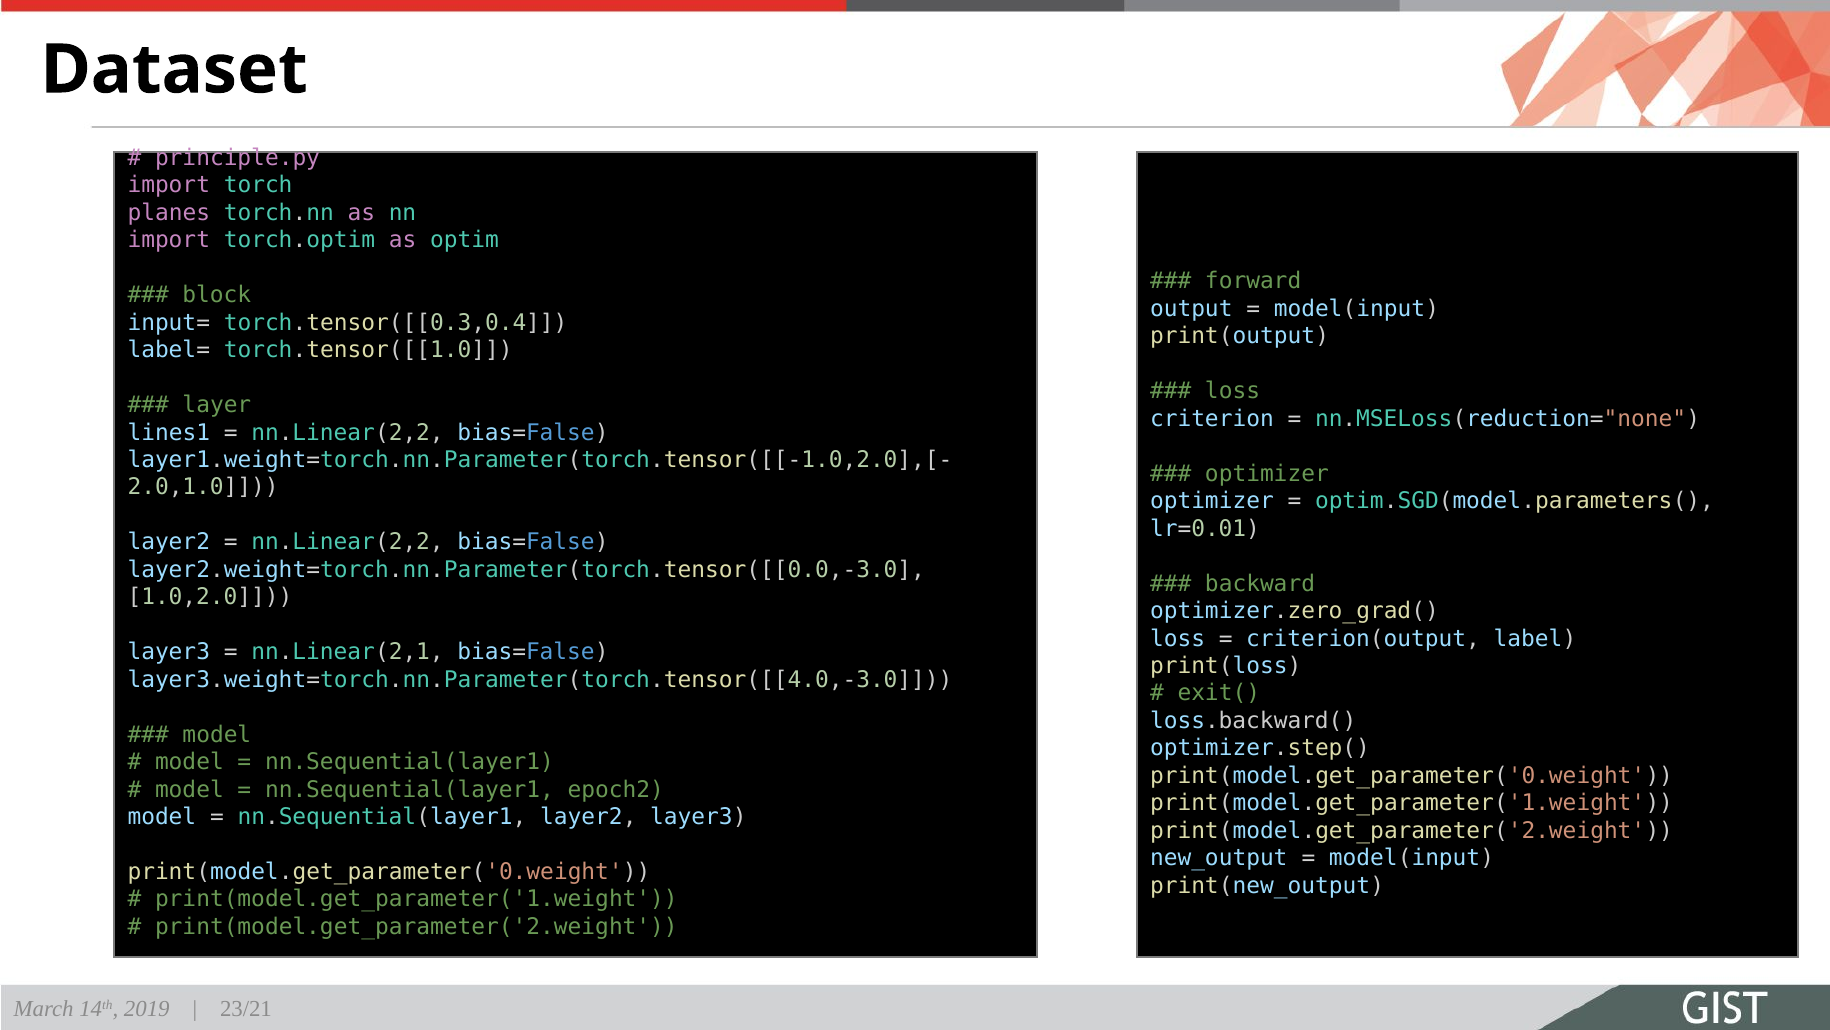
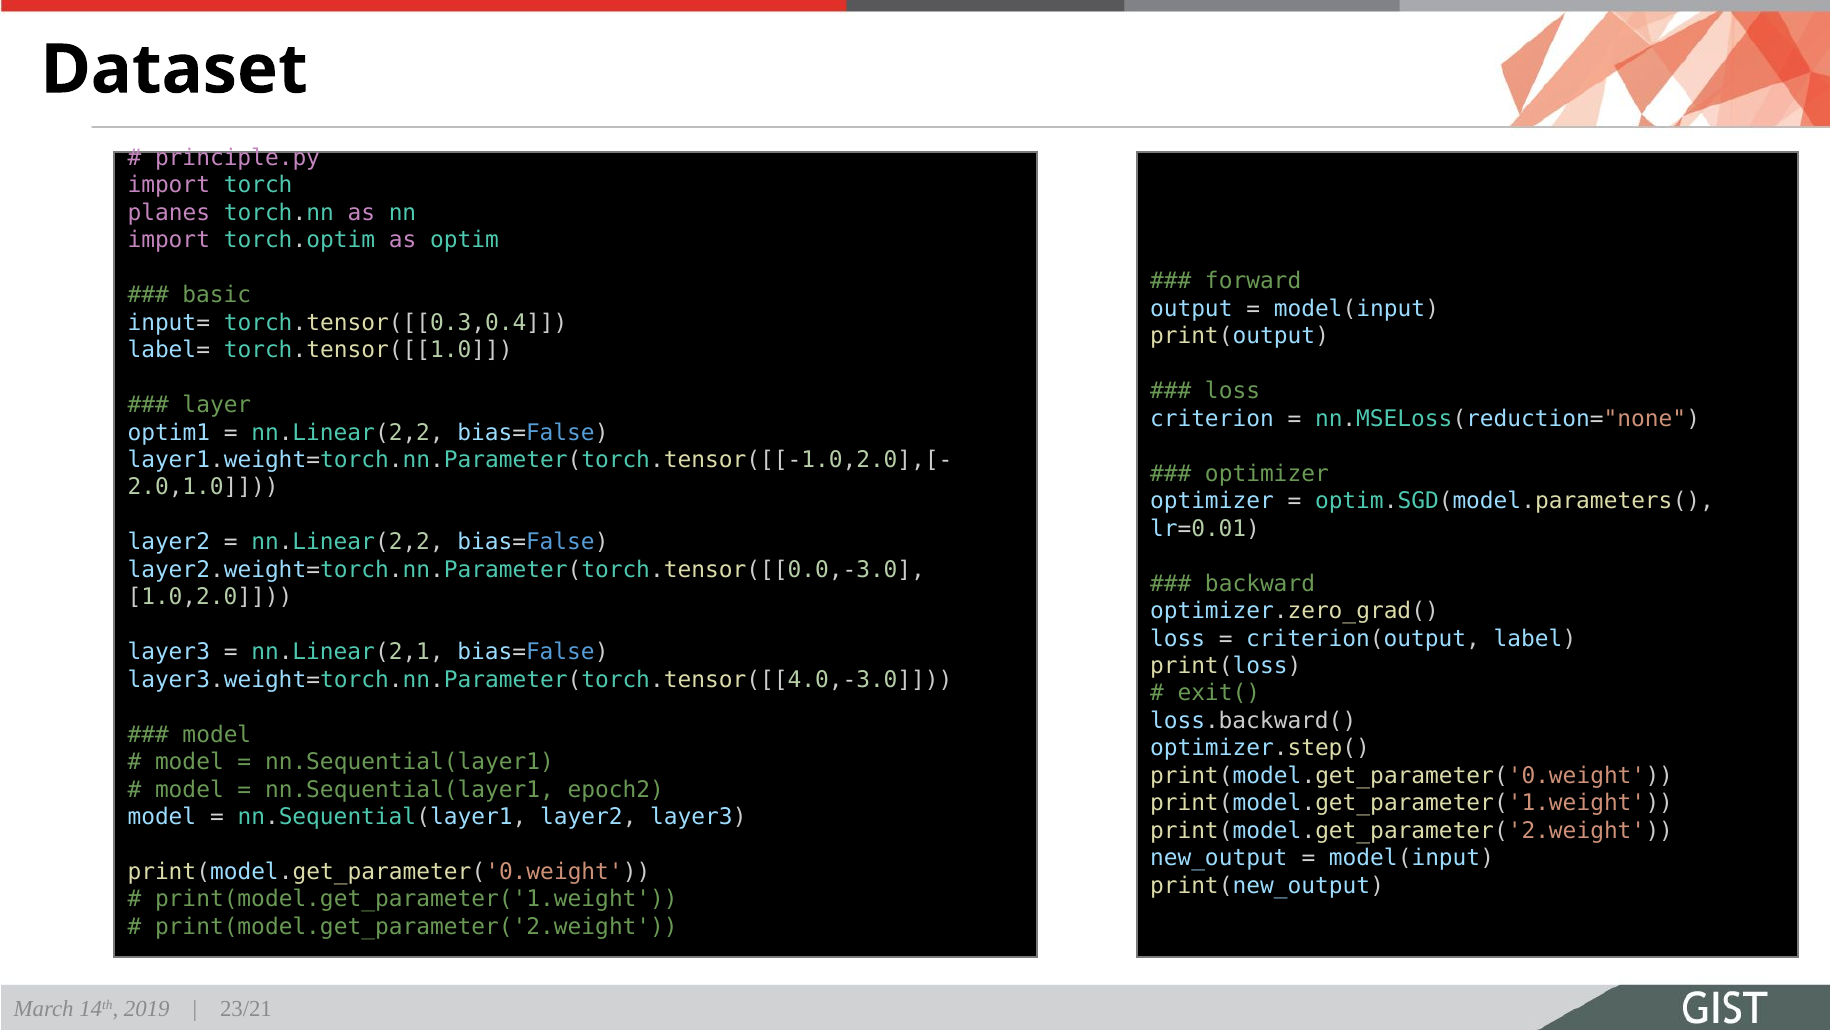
block: block -> basic (217, 295)
lines1: lines1 -> optim1 (169, 432)
